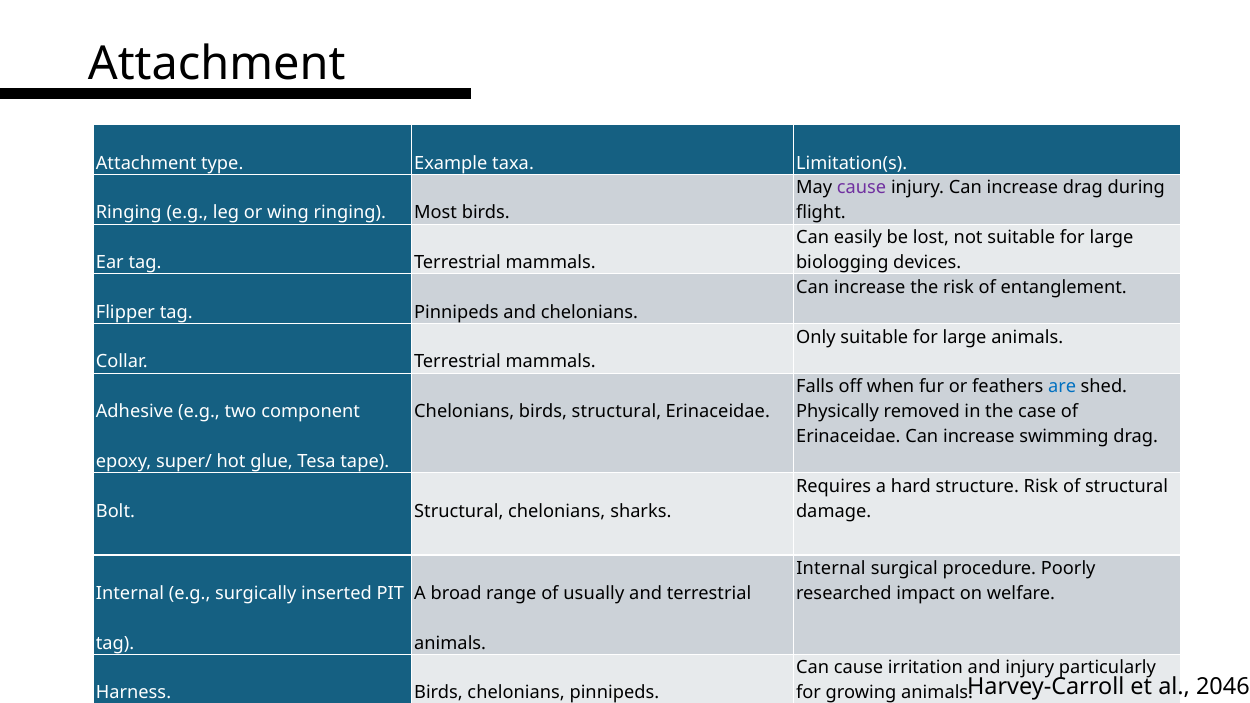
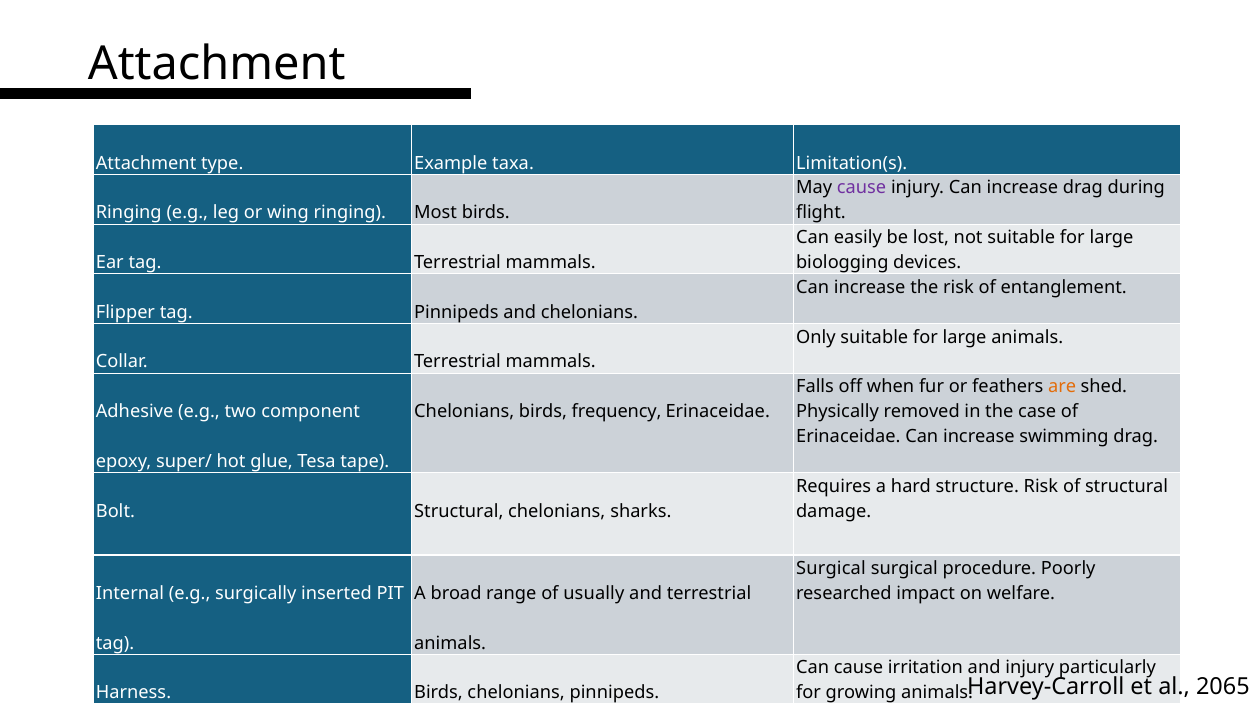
are colour: blue -> orange (1062, 387)
birds structural: structural -> frequency (617, 412)
Internal: Internal -> Surgical (831, 569)
2046: 2046 -> 2065 (1223, 687)
